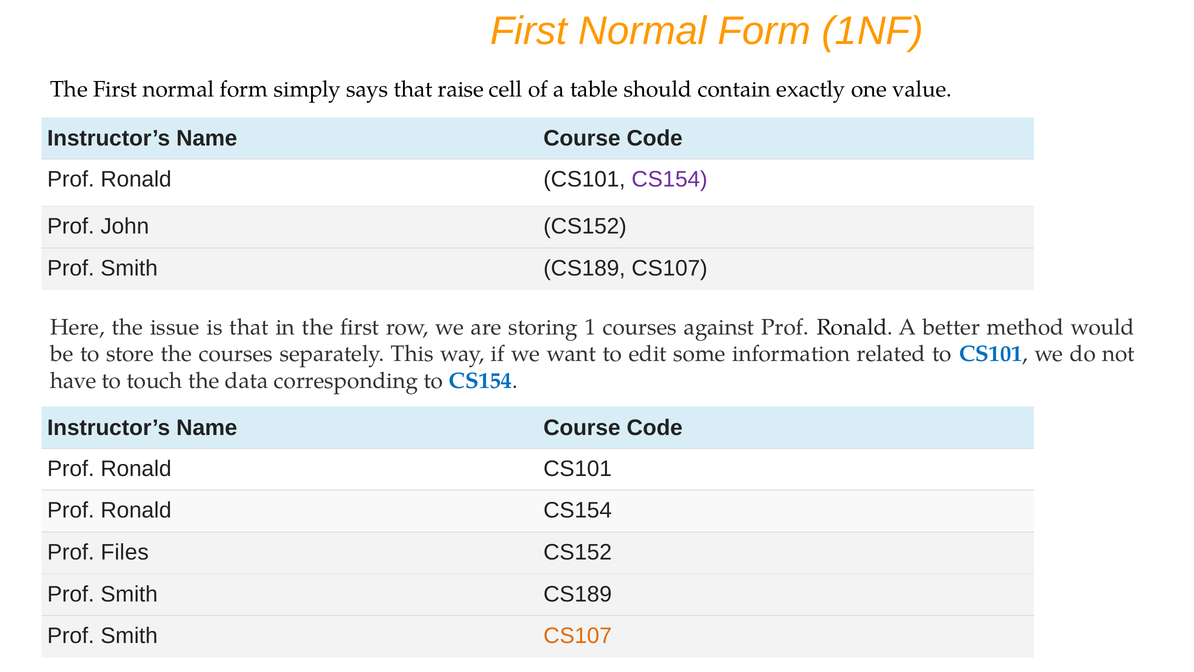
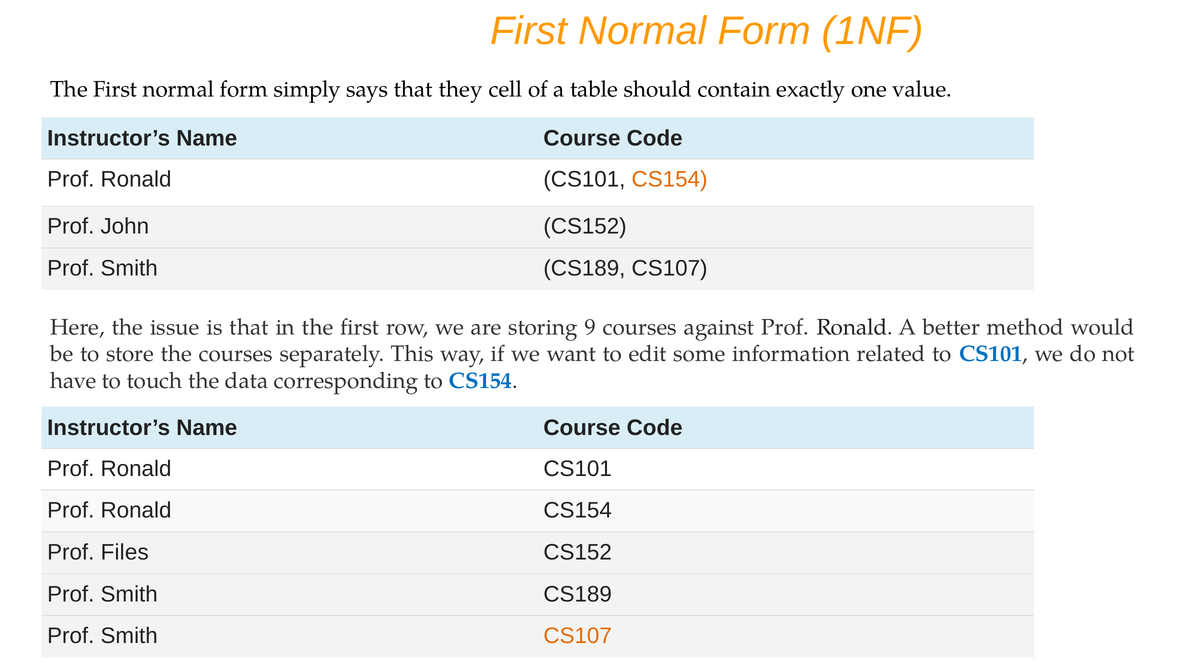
raise: raise -> they (461, 89)
CS154 colour: purple -> orange (670, 179)
1: 1 -> 9 (590, 327)
